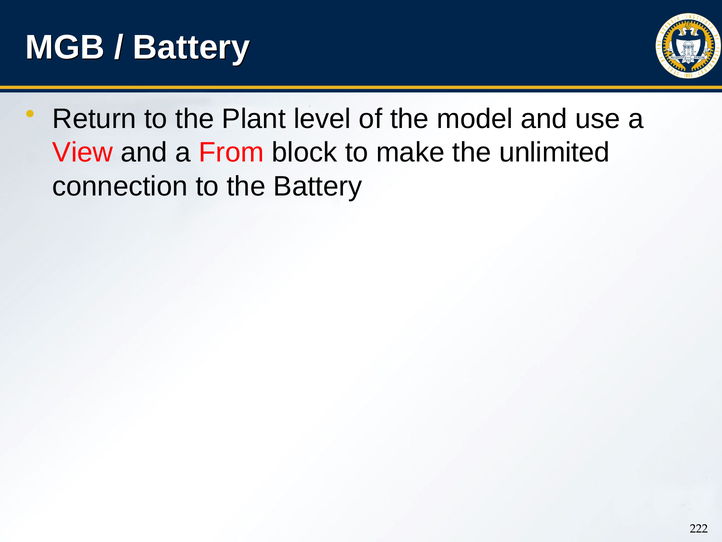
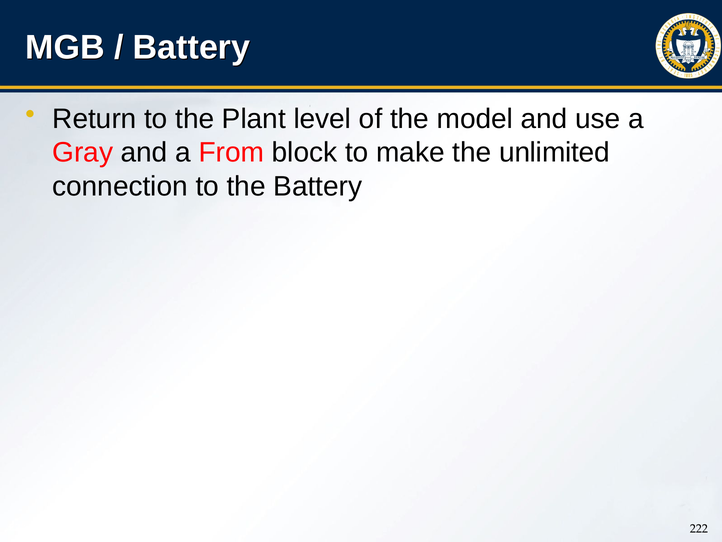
View: View -> Gray (83, 152)
